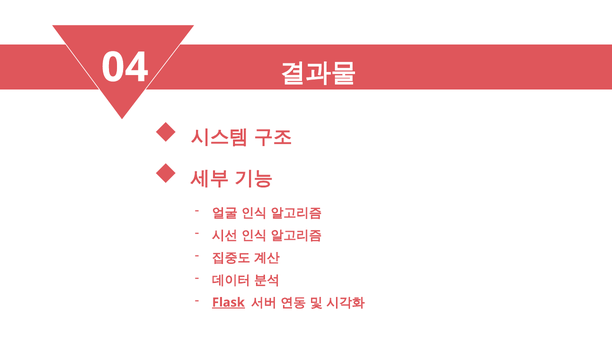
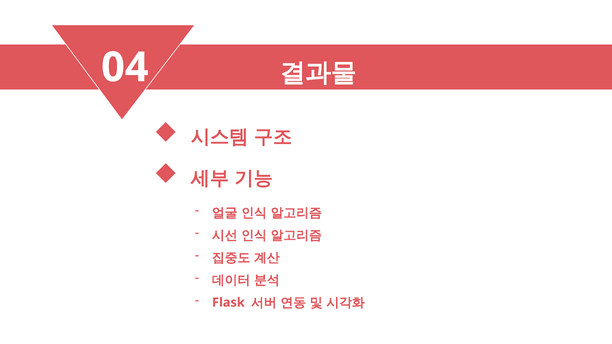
Flask underline: present -> none (228, 303)
